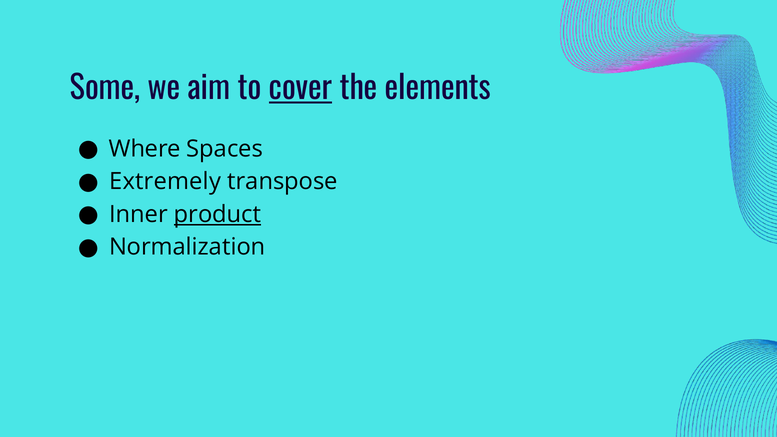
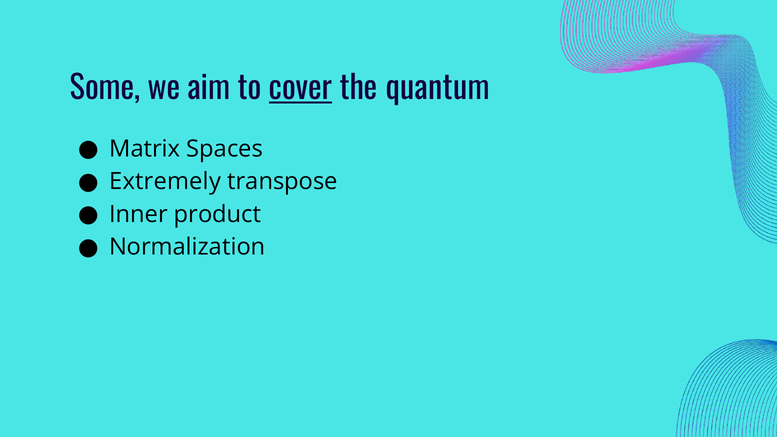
elements: elements -> quantum (438, 89)
Where: Where -> Matrix (145, 149)
product underline: present -> none (218, 214)
